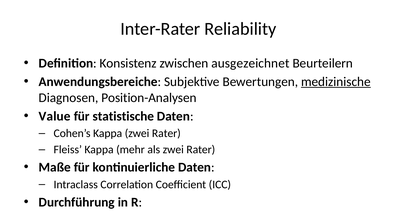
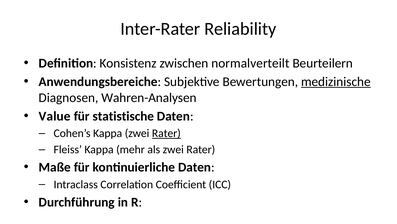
zwischen ausgezeichnet: ausgezeichnet -> normalverteilt (250, 63)
Position-Analysen: Position-Analysen -> Wahren-Analysen (149, 97)
Rater underline: none -> present (166, 133)
